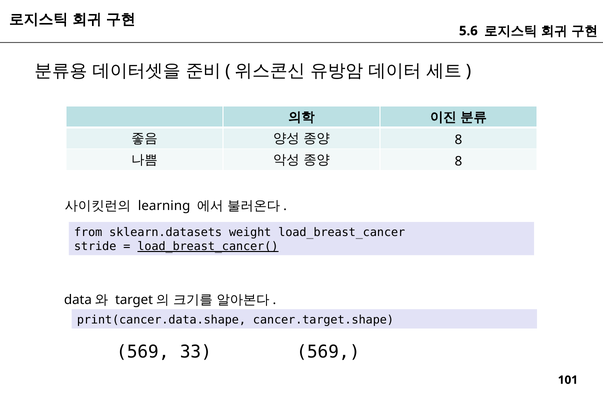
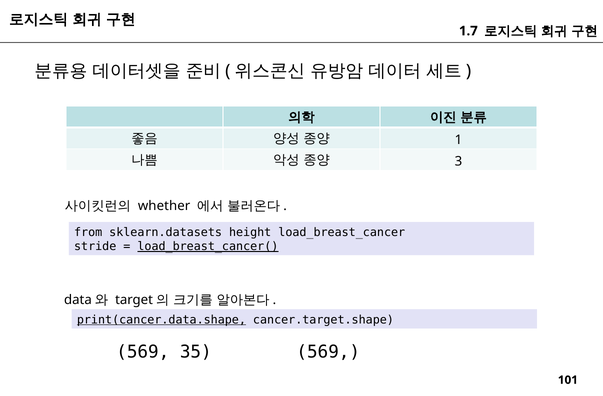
5.6: 5.6 -> 1.7 (468, 31)
8: 8 -> 1 (458, 140)
8: 8 -> 3 (458, 161)
learning: learning -> whether (164, 206)
weight: weight -> height (250, 232)
print(cancer.data.shape underline: none -> present (161, 320)
33: 33 -> 35 (196, 352)
